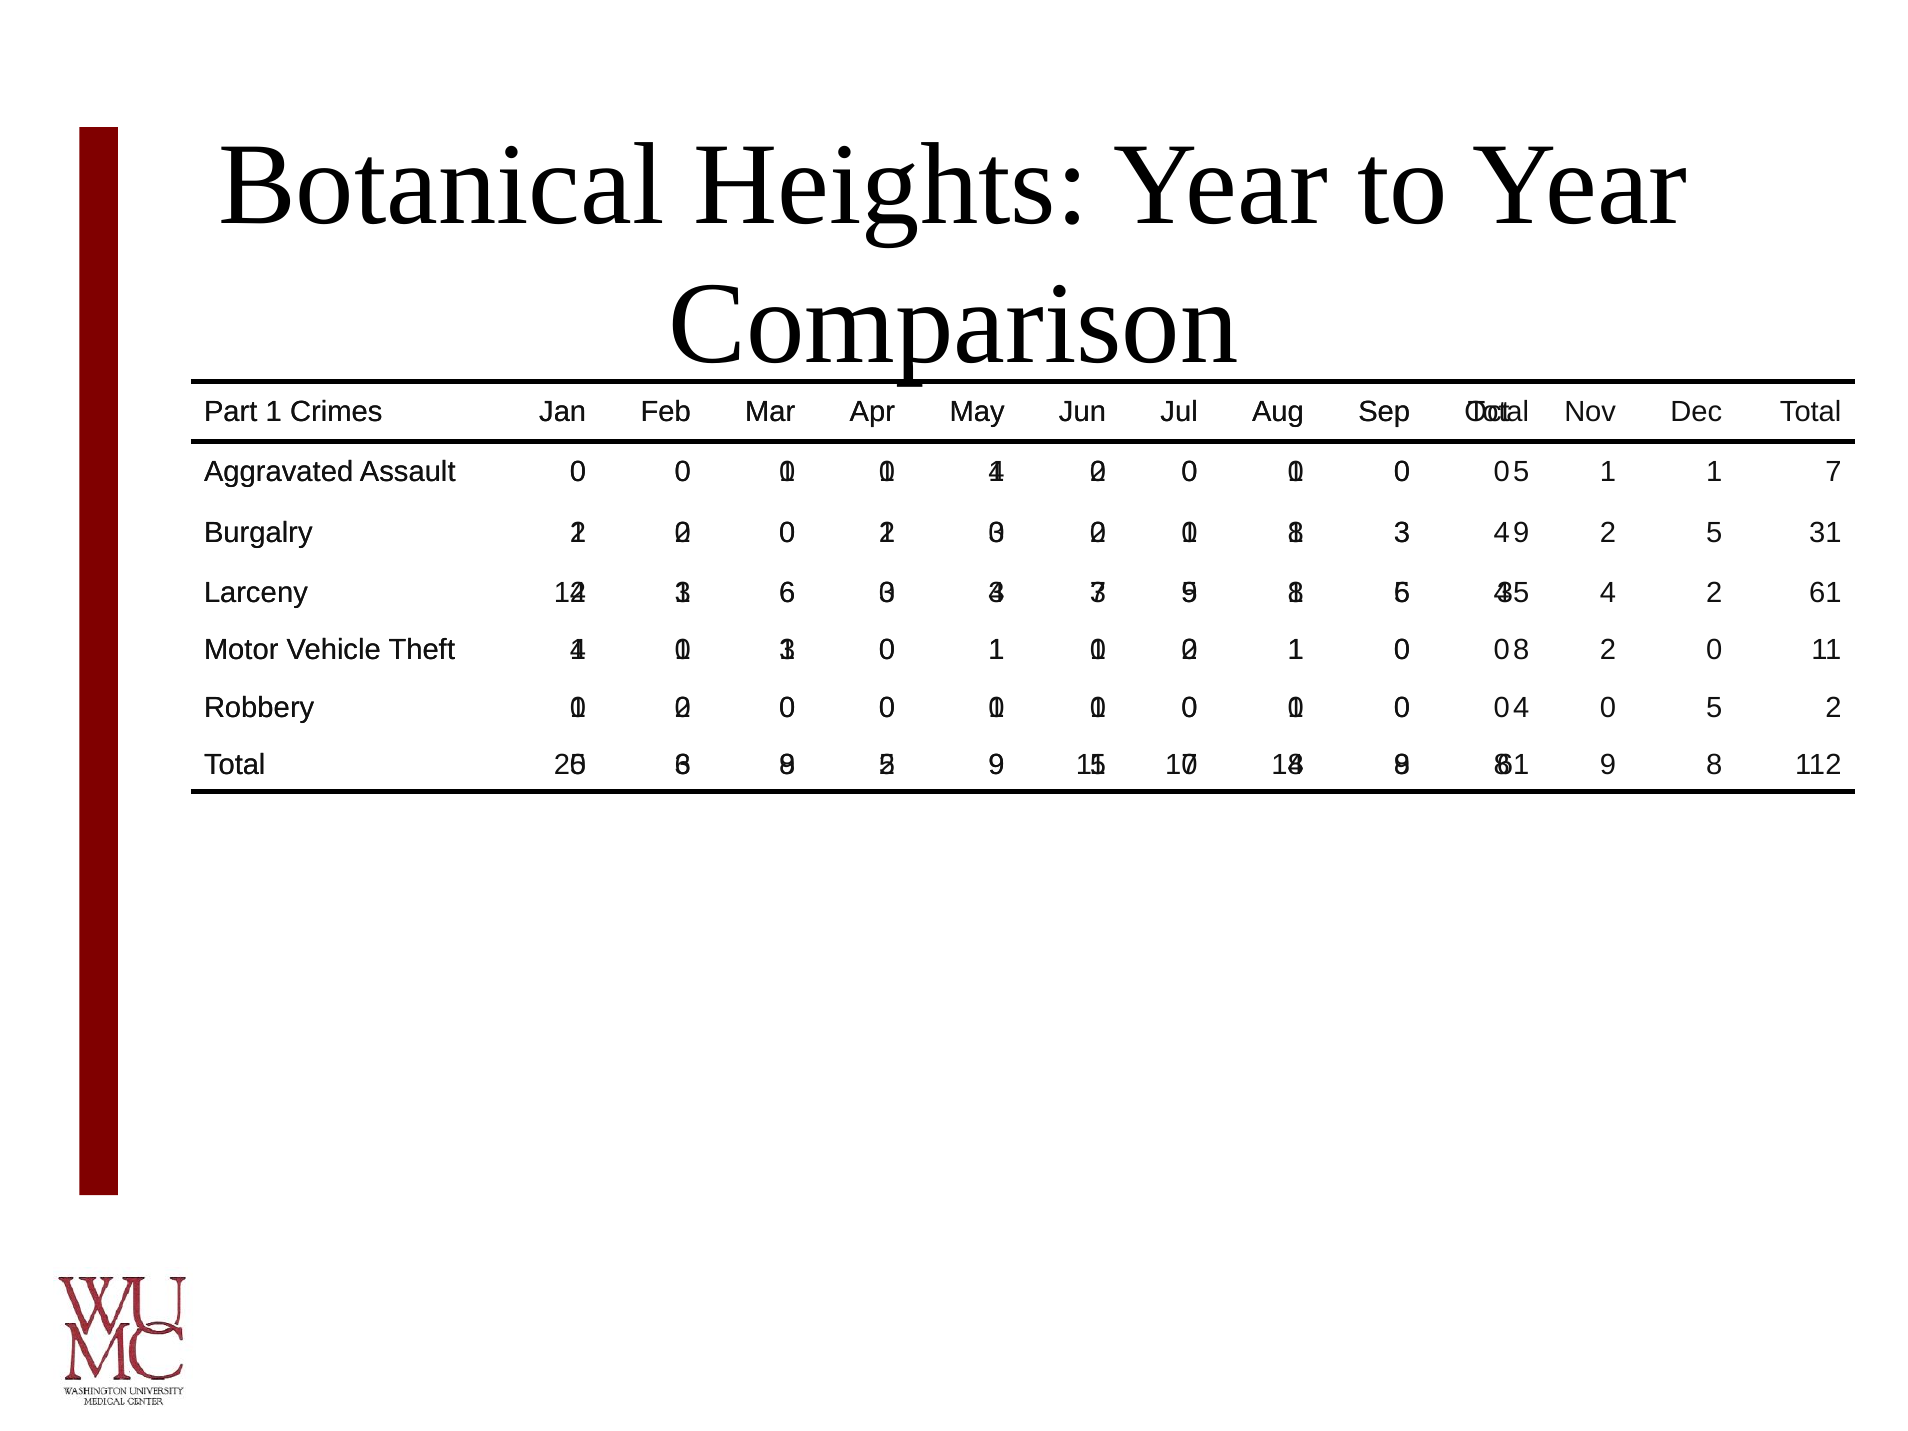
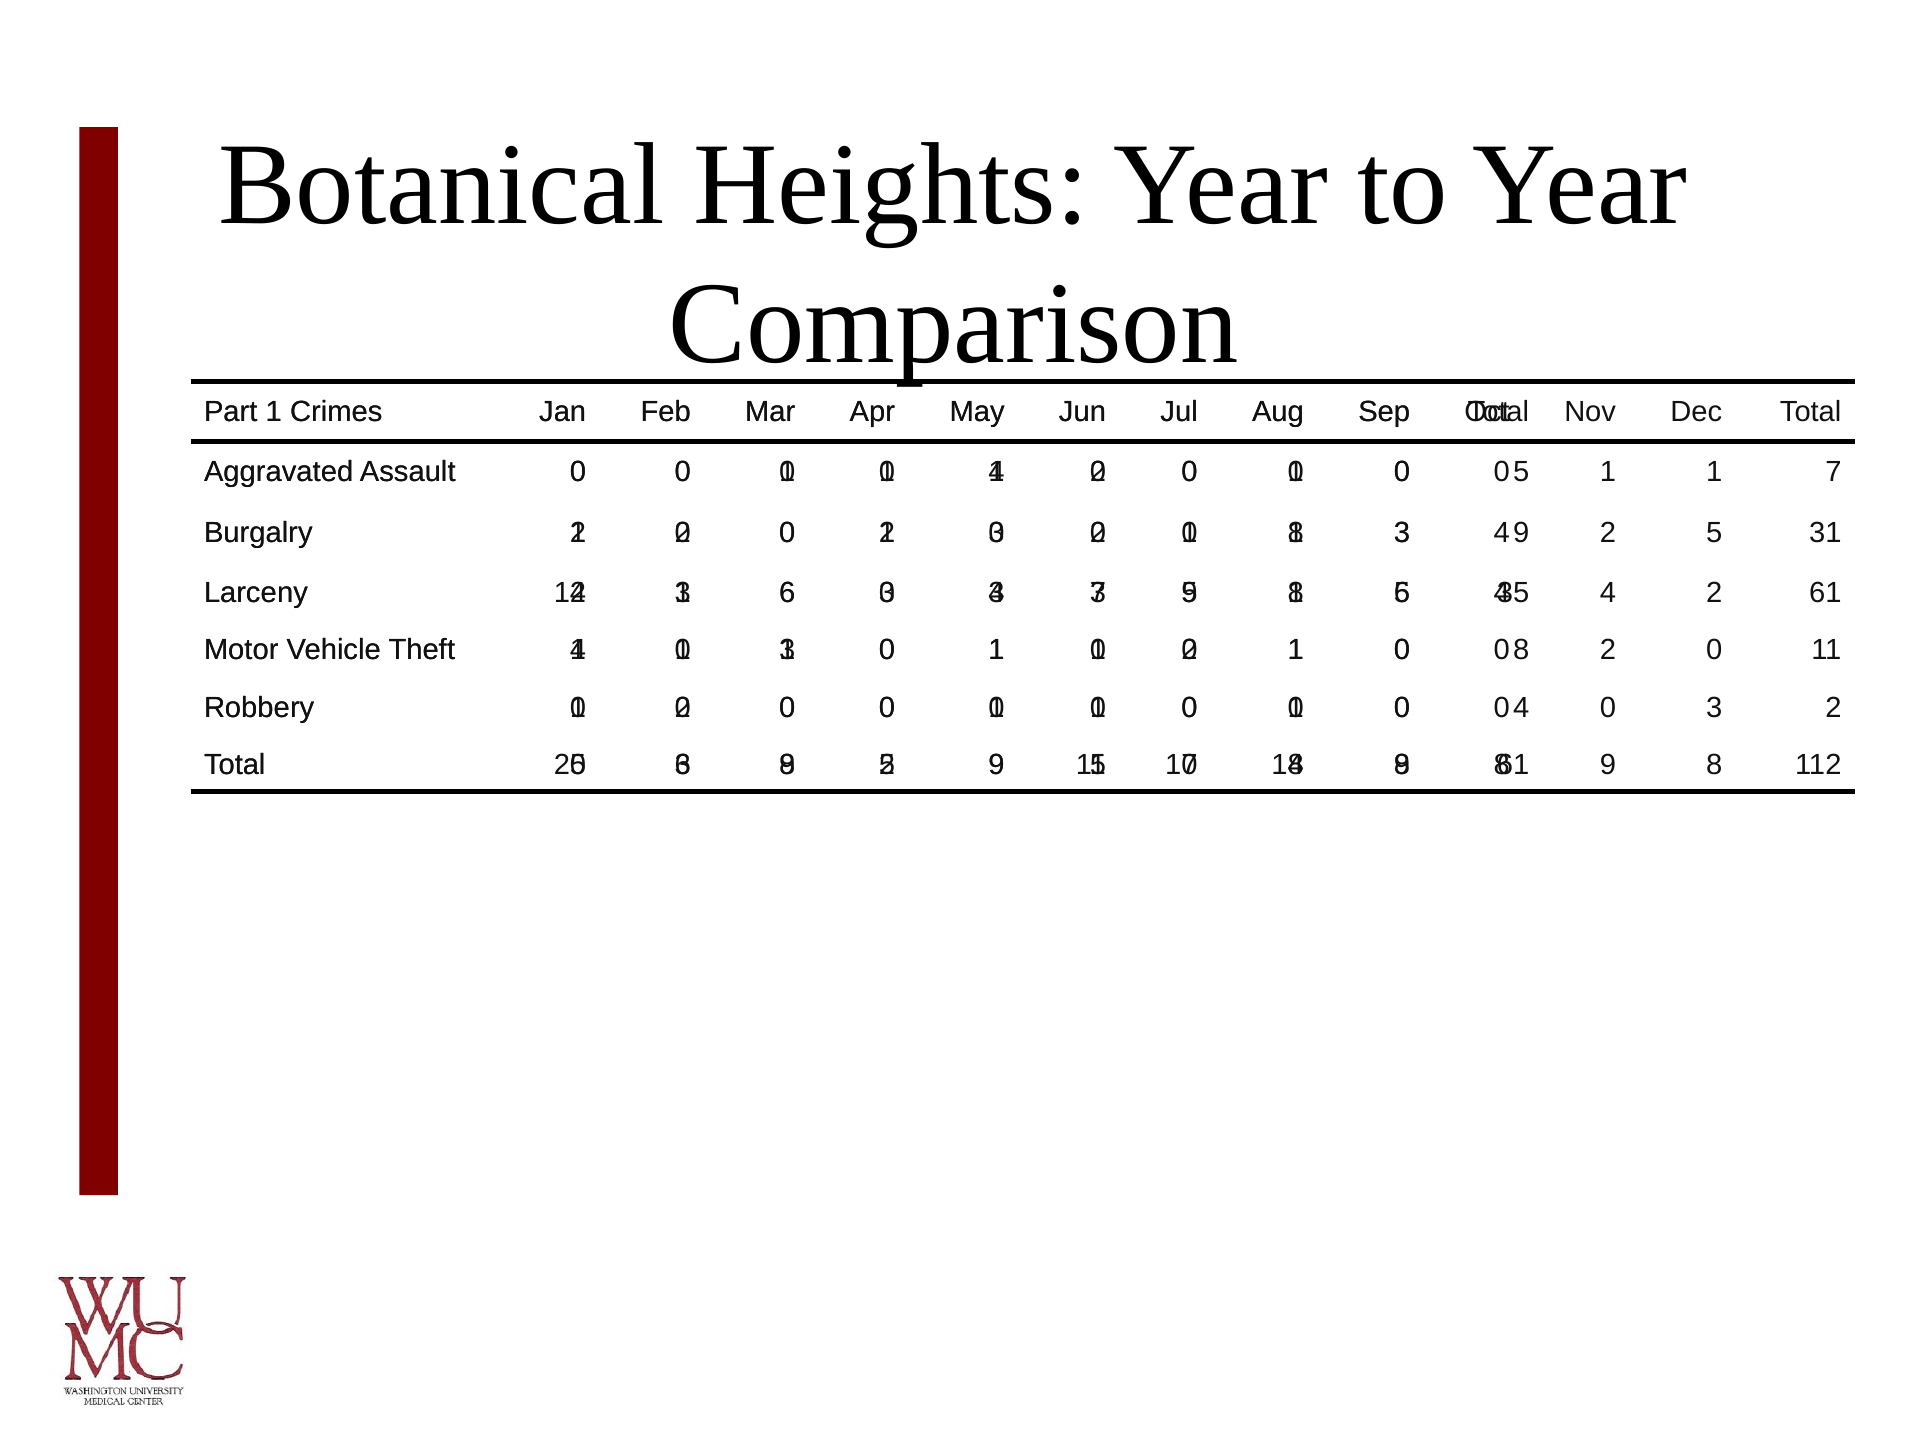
0 0 5: 5 -> 3 (1714, 708)
